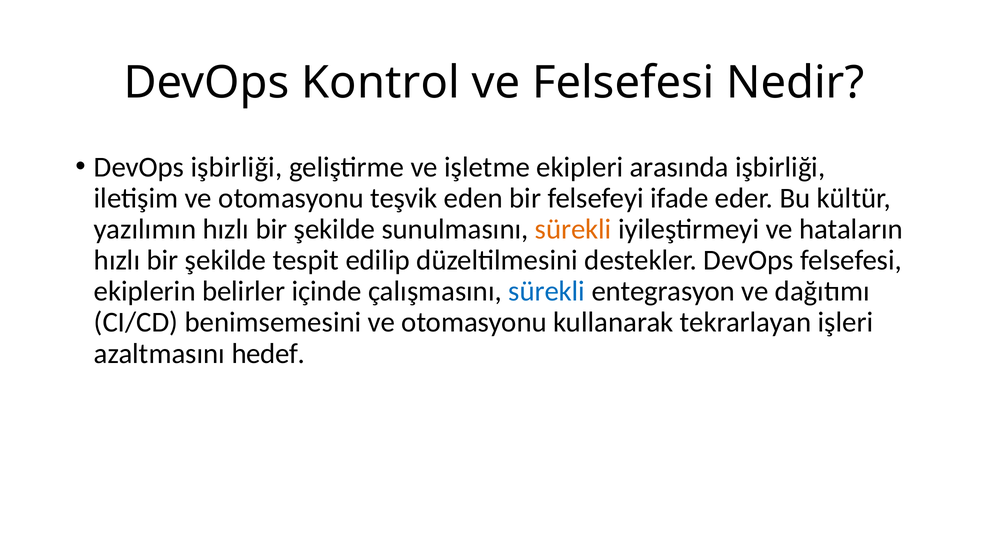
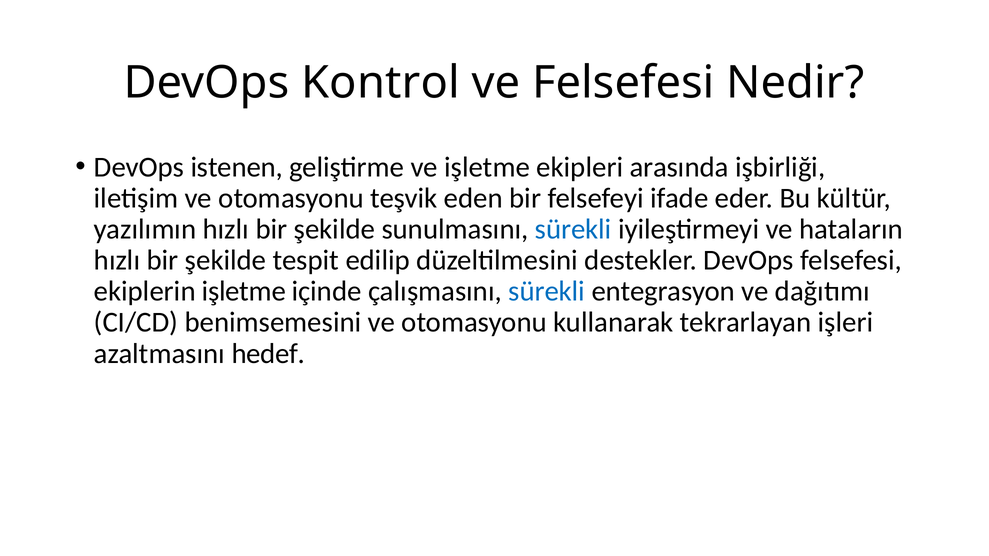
DevOps işbirliği: işbirliği -> istenen (237, 167)
sürekli colour: orange -> blue (573, 229)
ekiplerin belirler: belirler -> işletme (244, 292)
